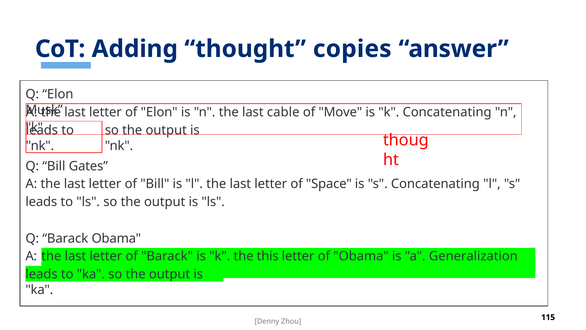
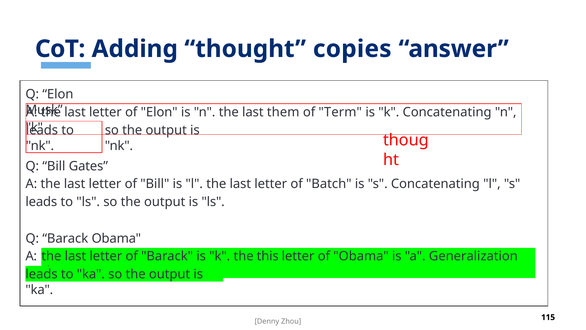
cable: cable -> them (283, 112)
Move: Move -> Term (340, 112)
Space: Space -> Batch (329, 184)
